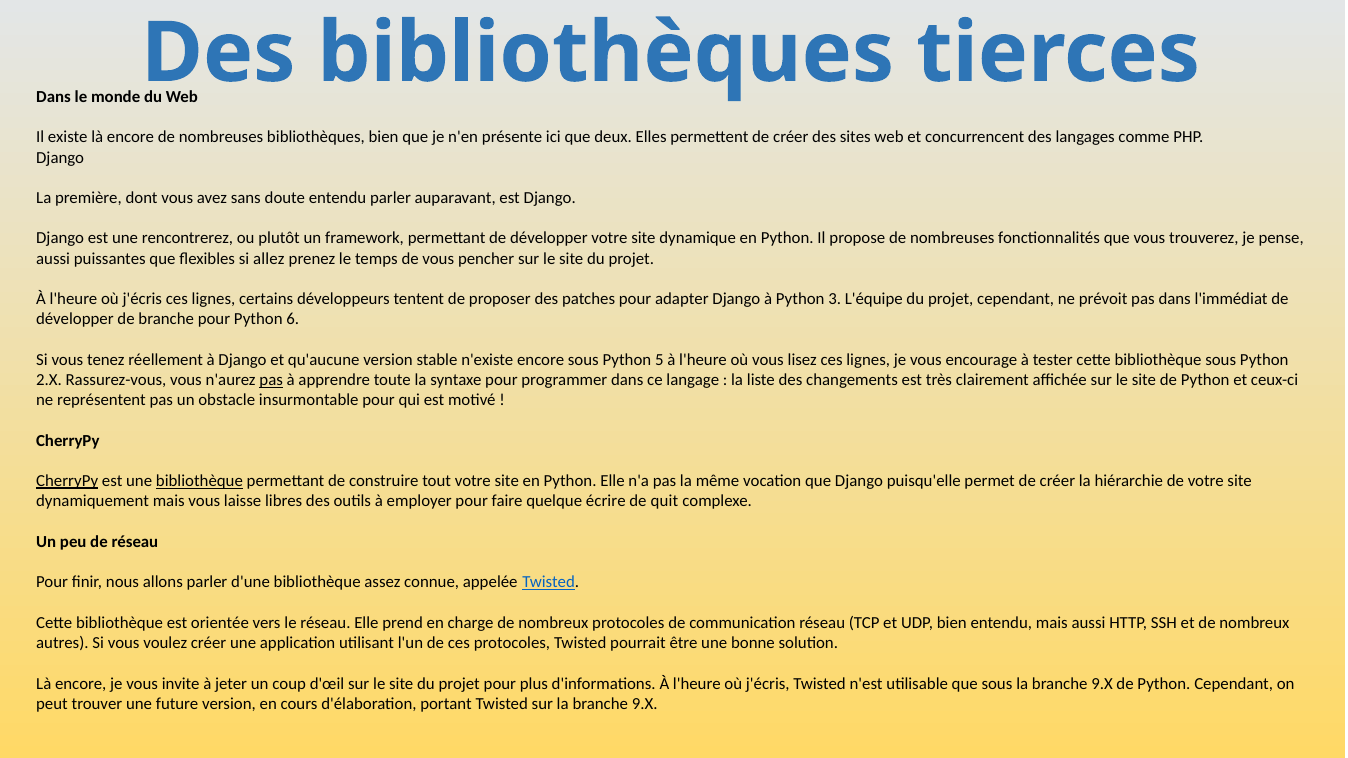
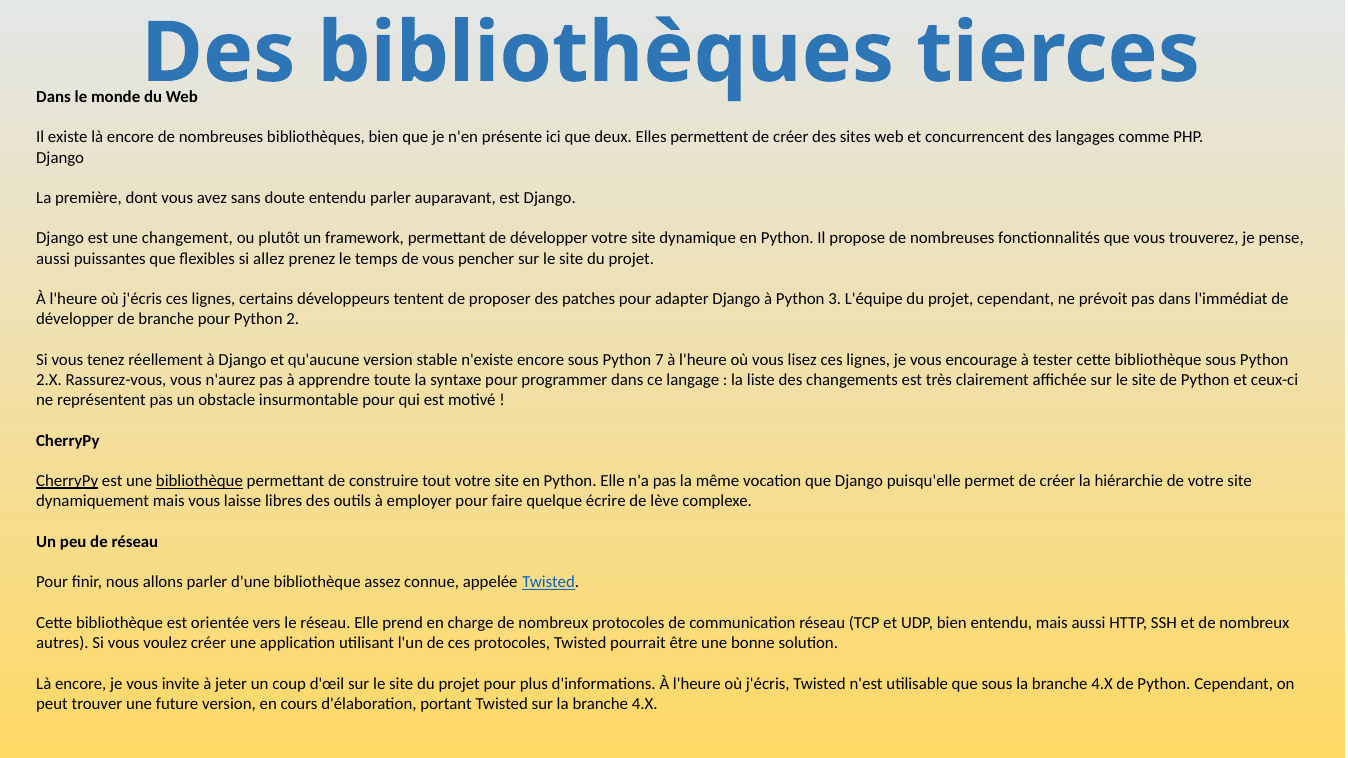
rencontrerez: rencontrerez -> changement (187, 238)
6: 6 -> 2 (293, 319)
5: 5 -> 7 (659, 360)
pas underline: present -> none (271, 380)
quit: quit -> lève (665, 502)
sous la branche 9.X: 9.X -> 4.X (1102, 684)
sur la branche 9.X: 9.X -> 4.X (645, 704)
